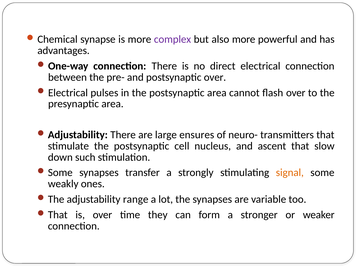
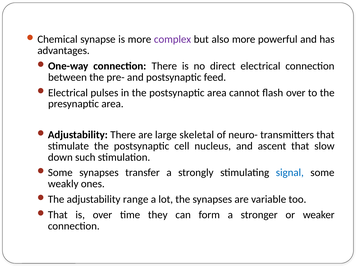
postsynaptic over: over -> feed (215, 77)
ensures: ensures -> skeletal (197, 135)
signal colour: orange -> blue (290, 173)
